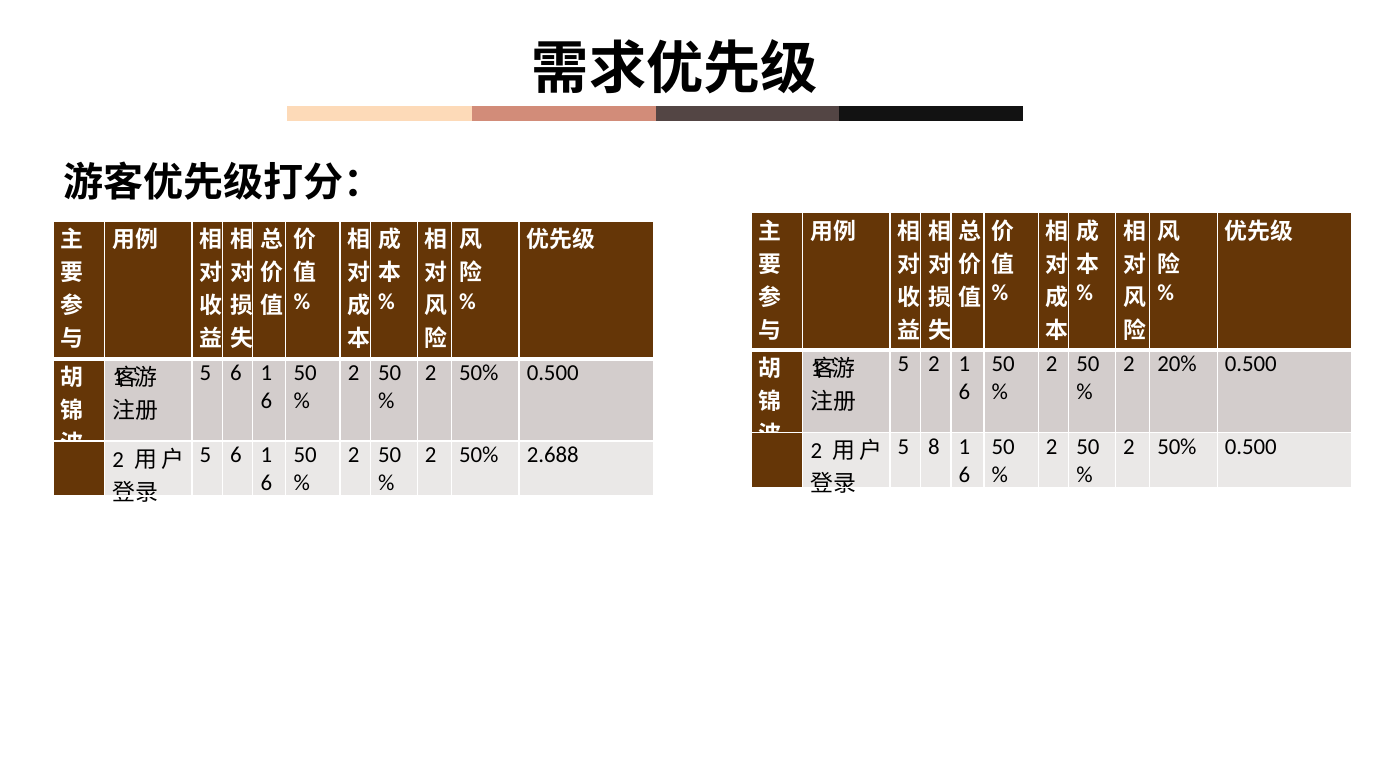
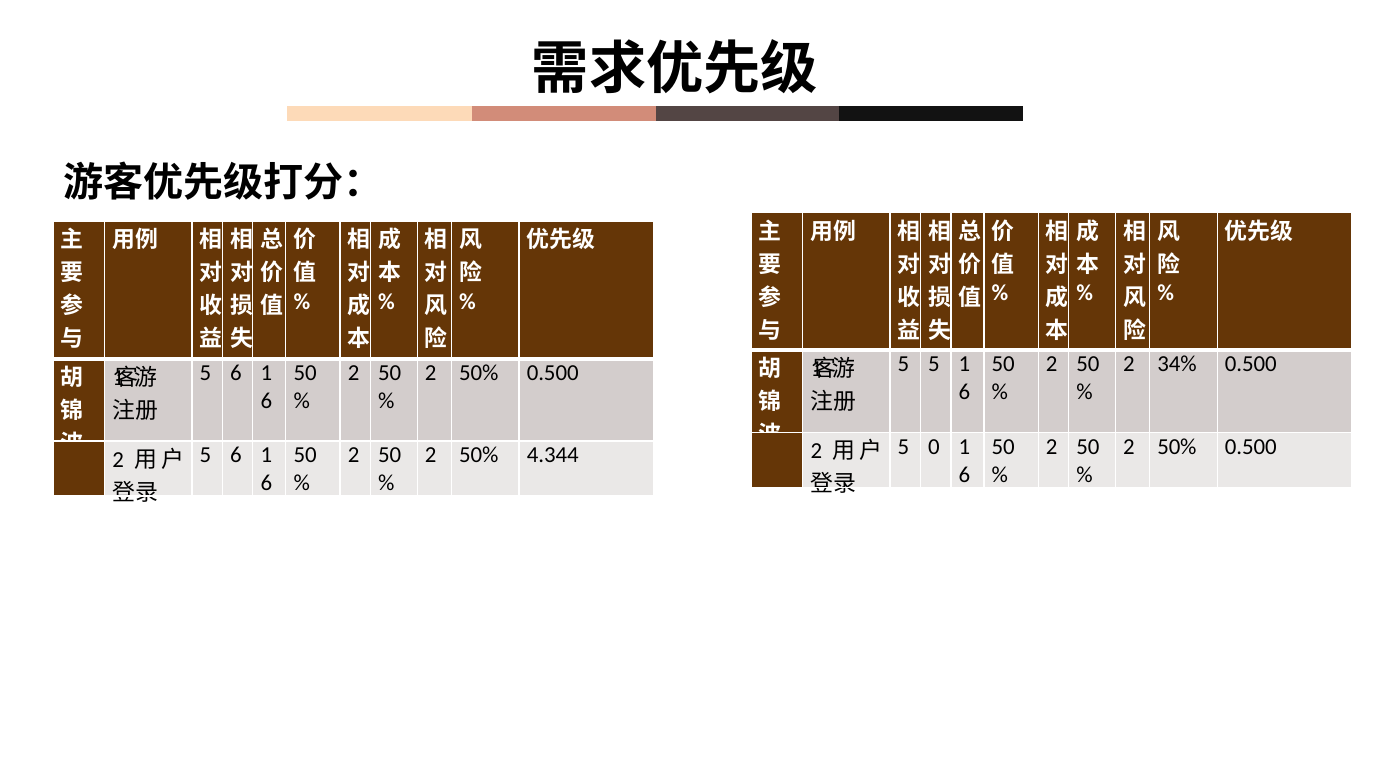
5 2: 2 -> 5 (934, 364)
20%: 20% -> 34% (1177, 364)
8: 8 -> 0 (934, 447)
2.688: 2.688 -> 4.344 (553, 455)
